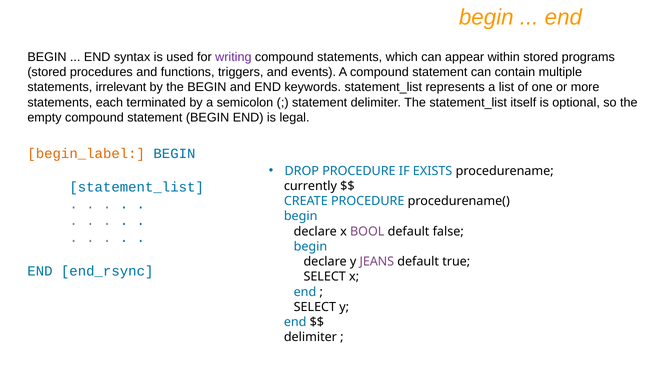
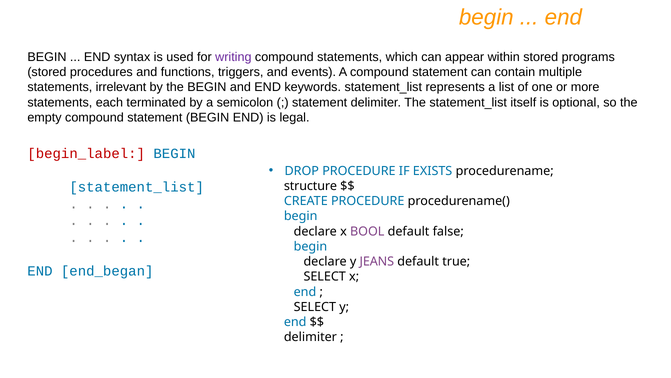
begin_label colour: orange -> red (86, 153)
currently: currently -> structure (310, 186)
end_rsync: end_rsync -> end_began (107, 271)
